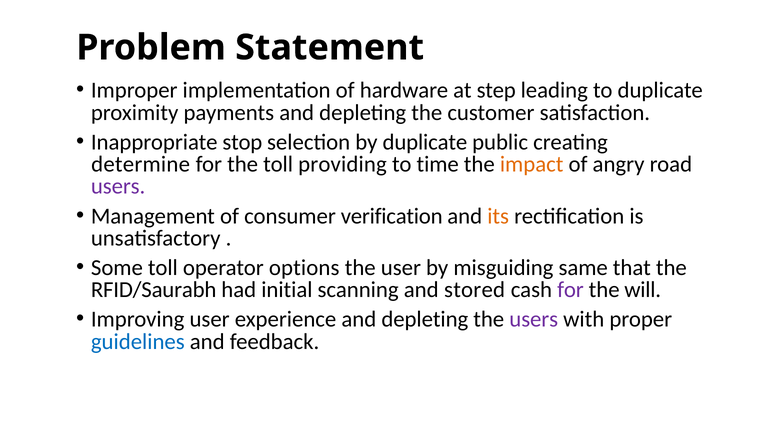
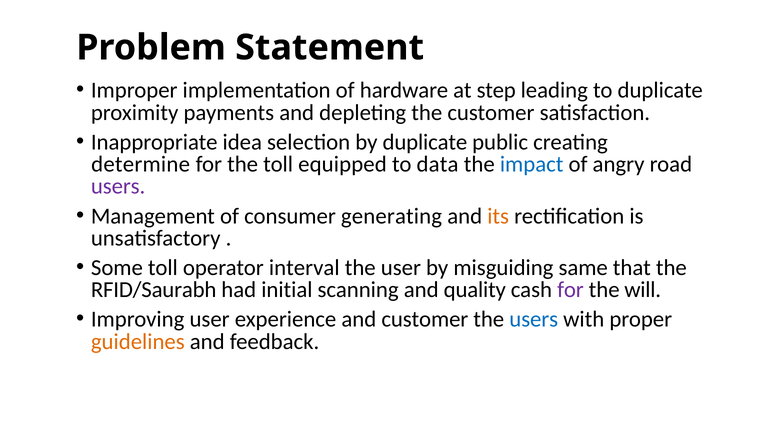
stop: stop -> idea (242, 142)
providing: providing -> equipped (342, 164)
time: time -> data (438, 164)
impact colour: orange -> blue (532, 164)
verification: verification -> generating (392, 216)
options: options -> interval (304, 268)
stored: stored -> quality (475, 290)
experience and depleting: depleting -> customer (425, 319)
users colour: purple -> blue (534, 319)
guidelines colour: blue -> orange (138, 342)
